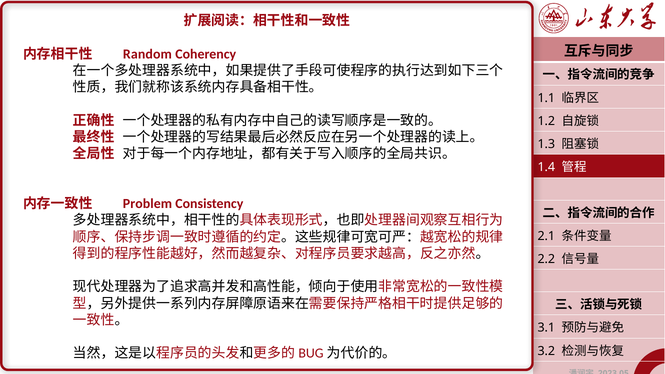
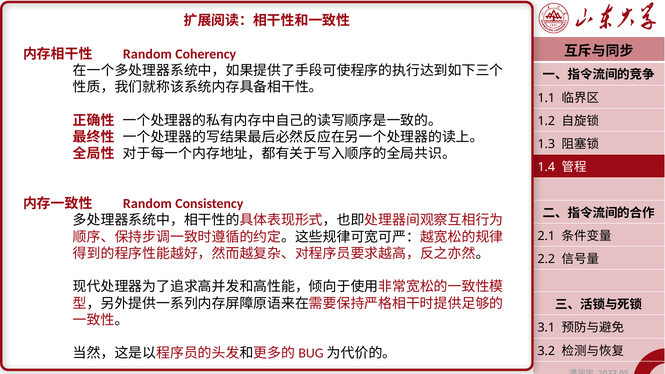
Problem: Problem -> Random (147, 204)
